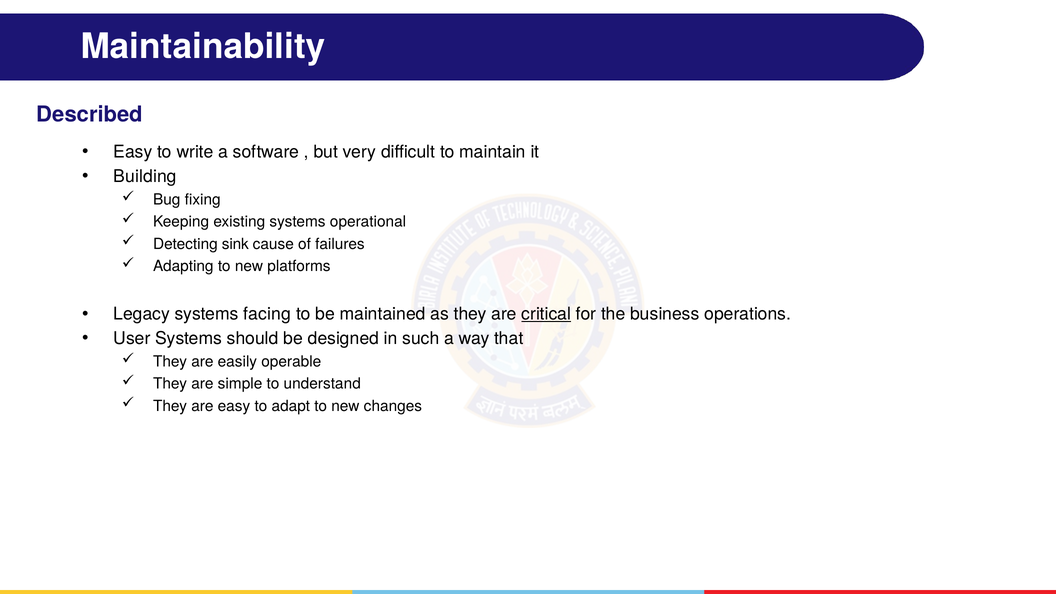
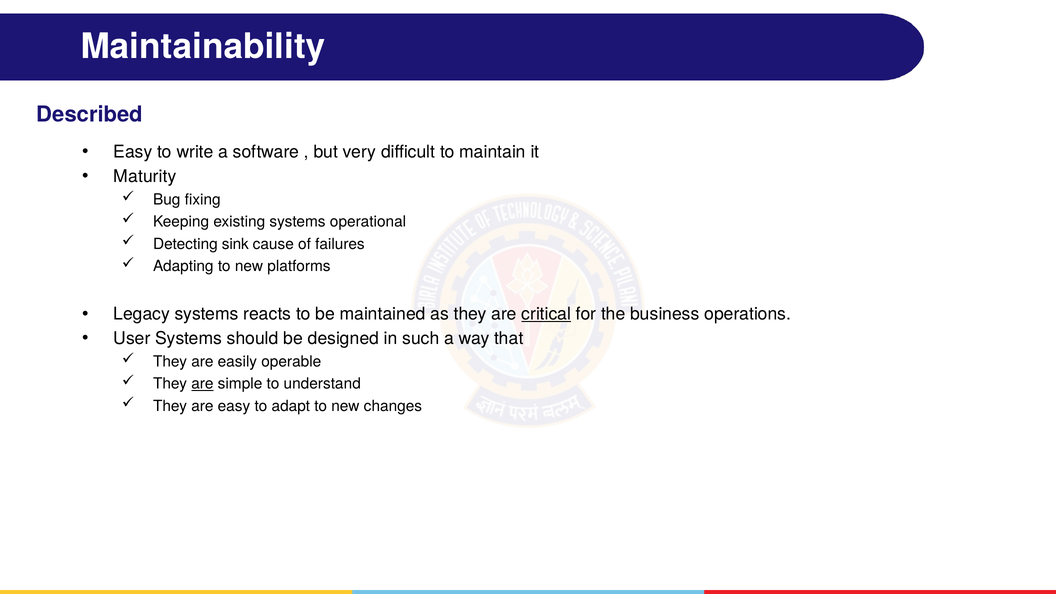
Building: Building -> Maturity (145, 176)
facing: facing -> reacts (267, 314)
are underline: none -> present (202, 384)
